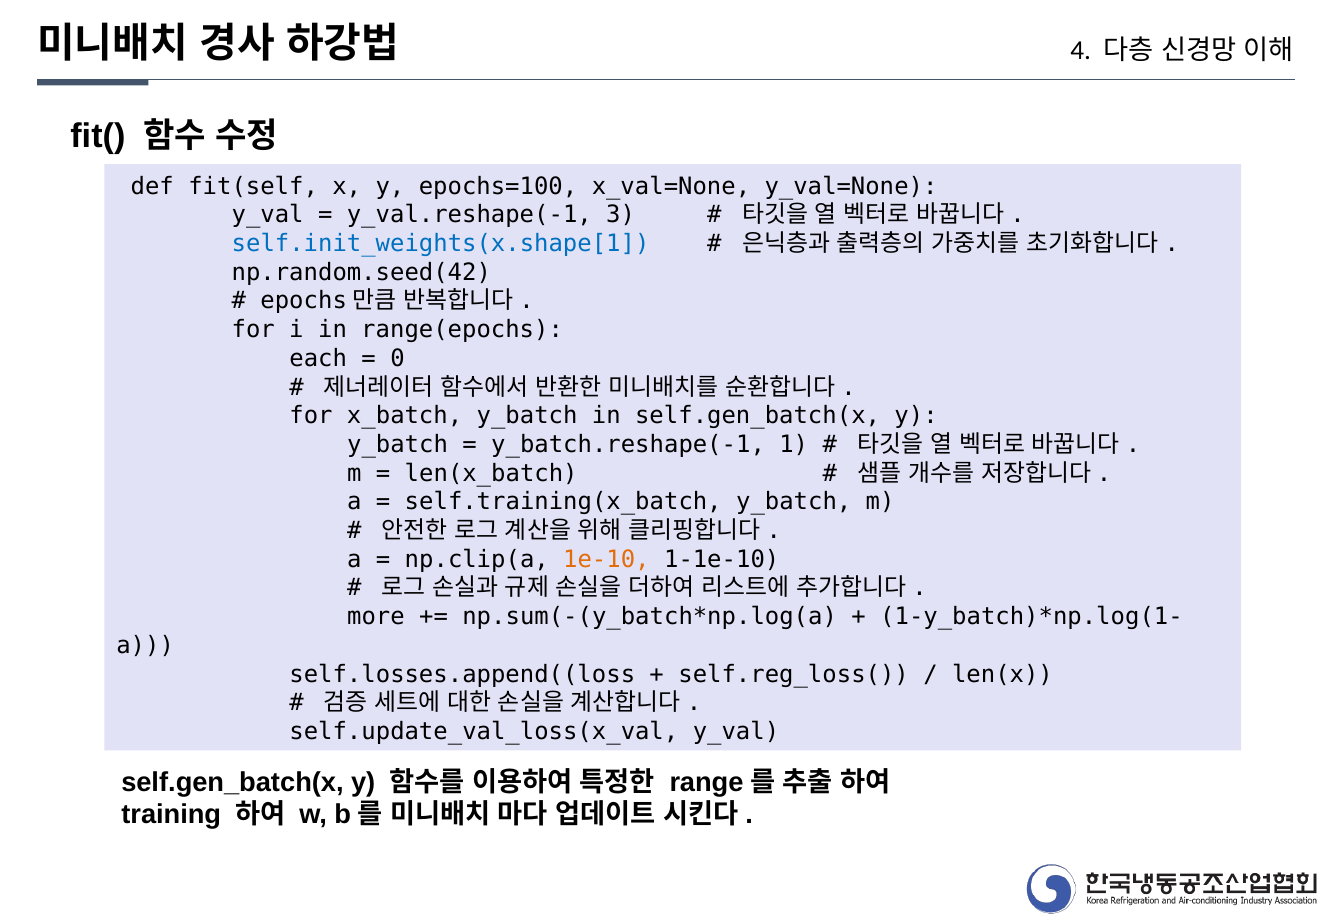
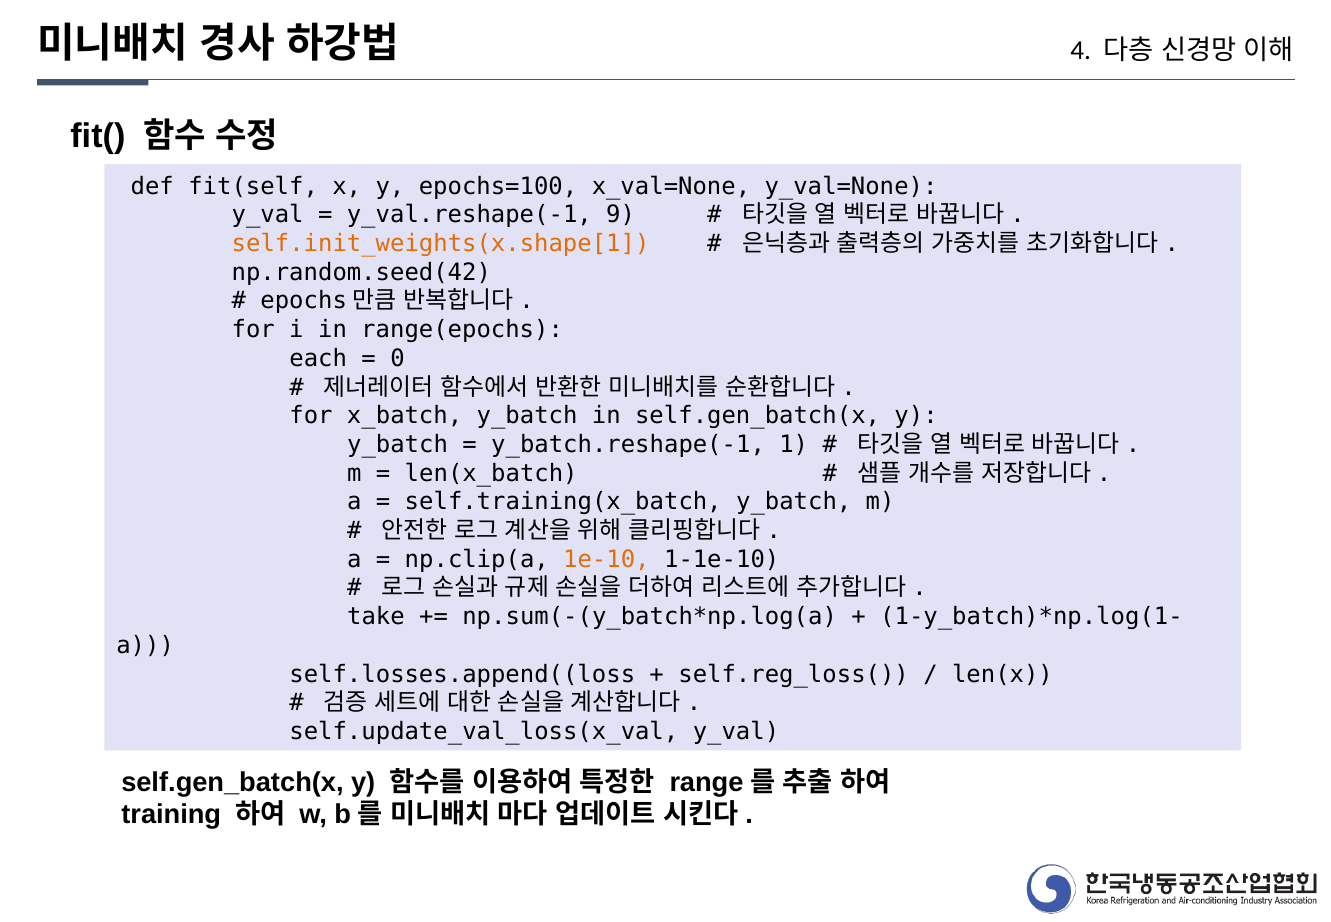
3: 3 -> 9 (621, 215)
self.init_weights(x.shape[1 colour: blue -> orange (441, 244)
more: more -> take (376, 616)
